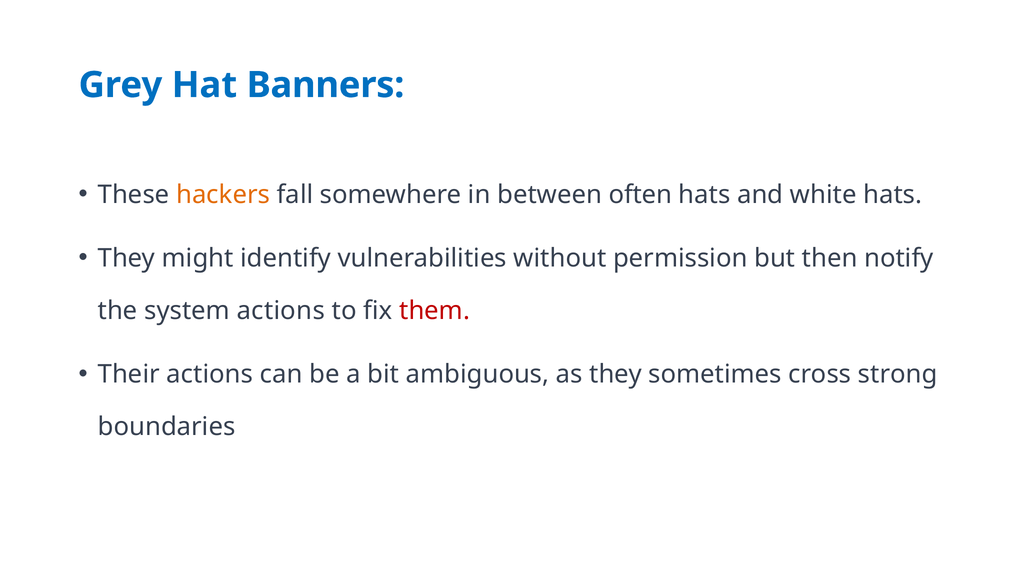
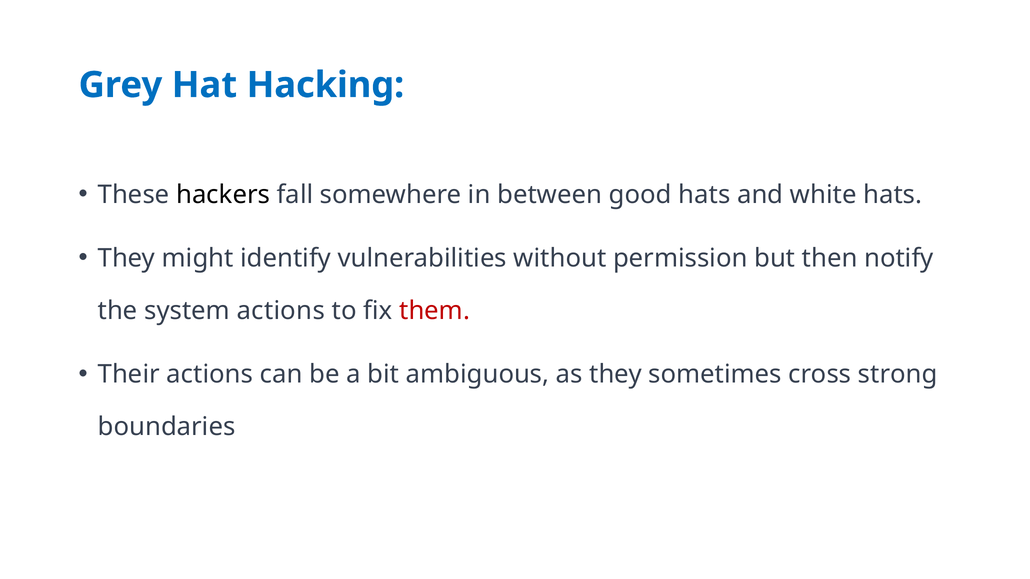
Banners: Banners -> Hacking (325, 85)
hackers colour: orange -> black (223, 195)
often: often -> good (640, 195)
